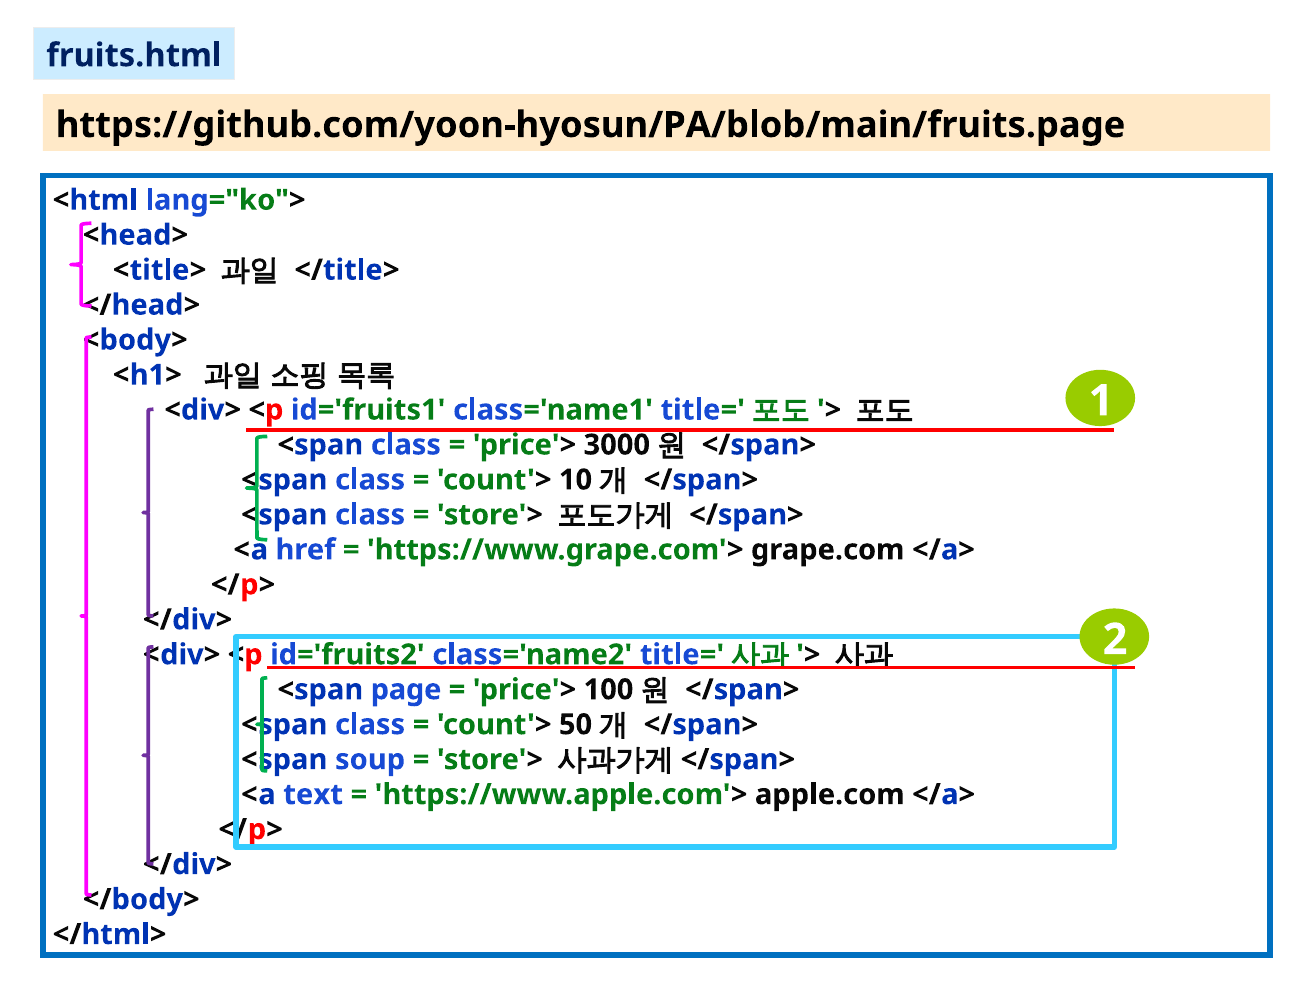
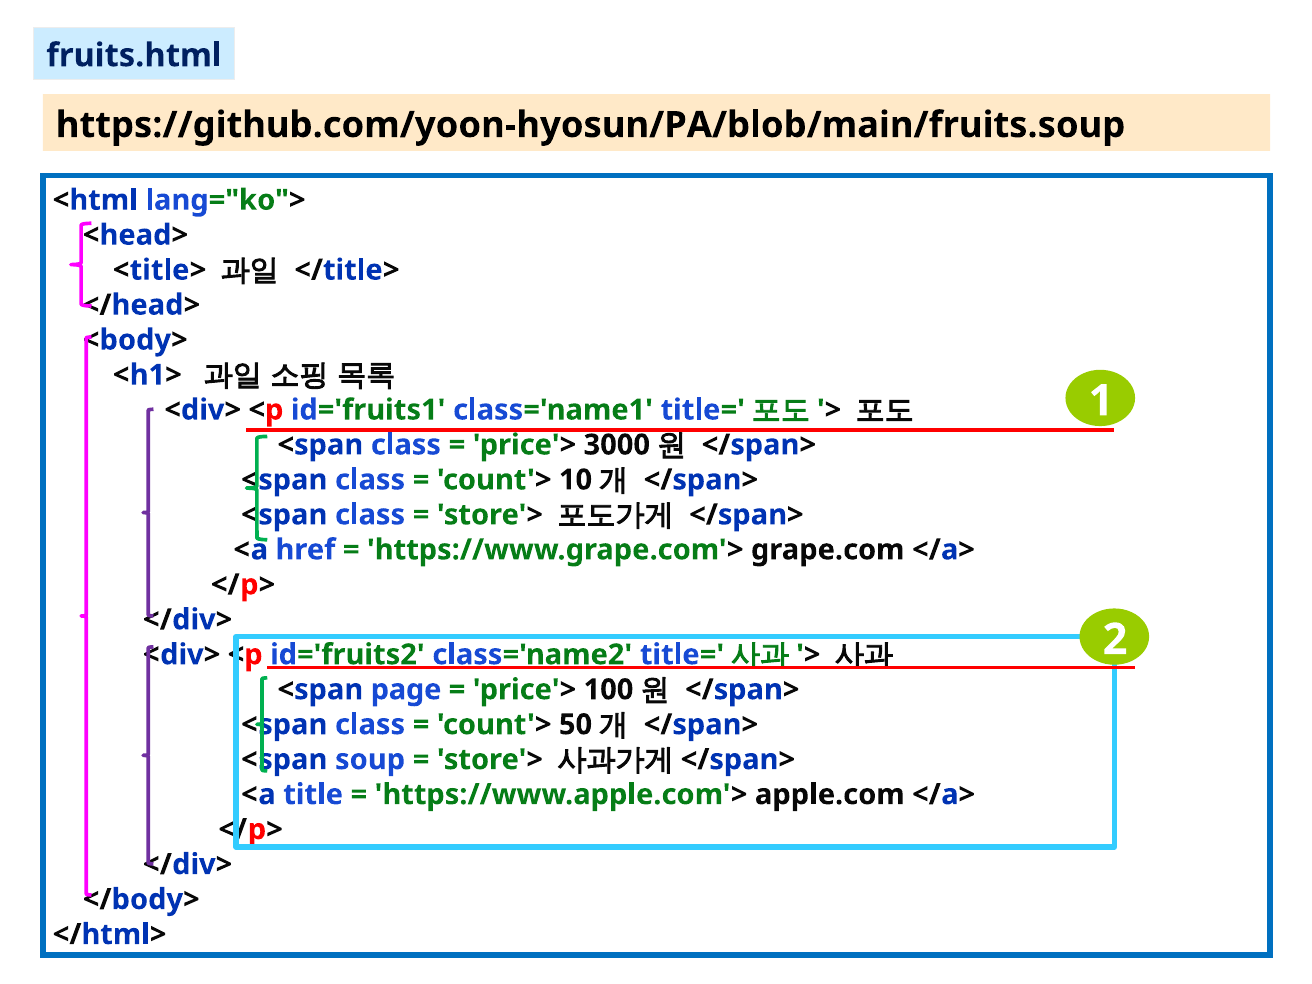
https://github.com/yoon-hyosun/PA/blob/main/fruits.page: https://github.com/yoon-hyosun/PA/blob/main/fruits.page -> https://github.com/yoon-hyosun/PA/blob/main/fruits.soup (591, 125)
text: text -> title (313, 795)
